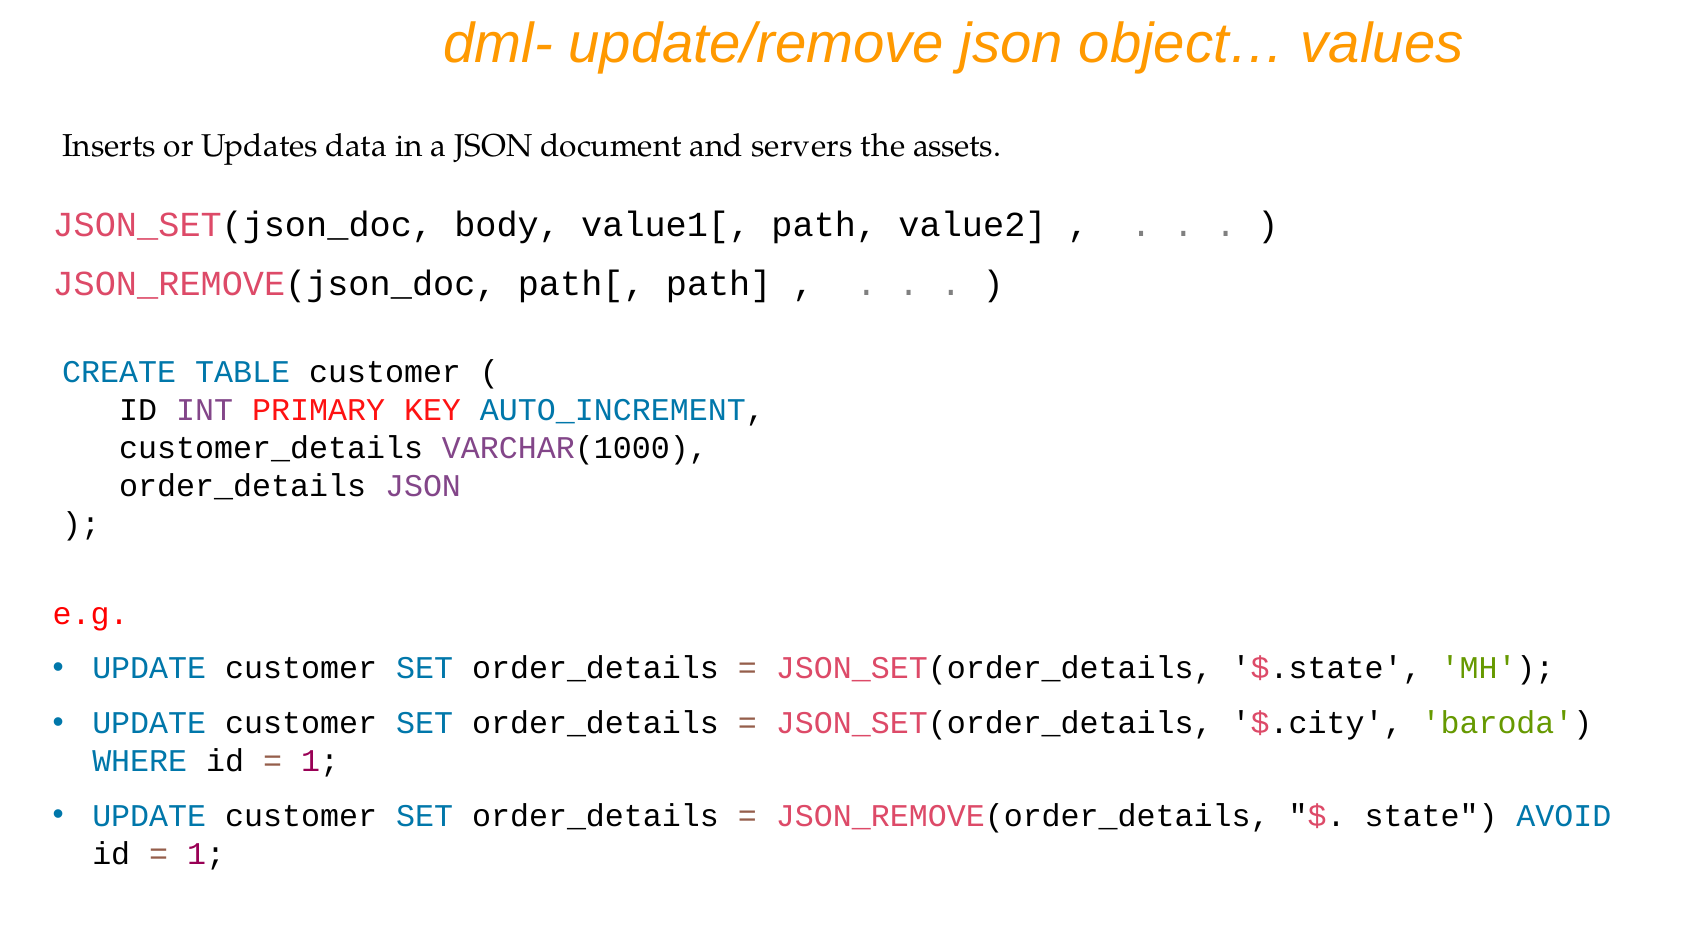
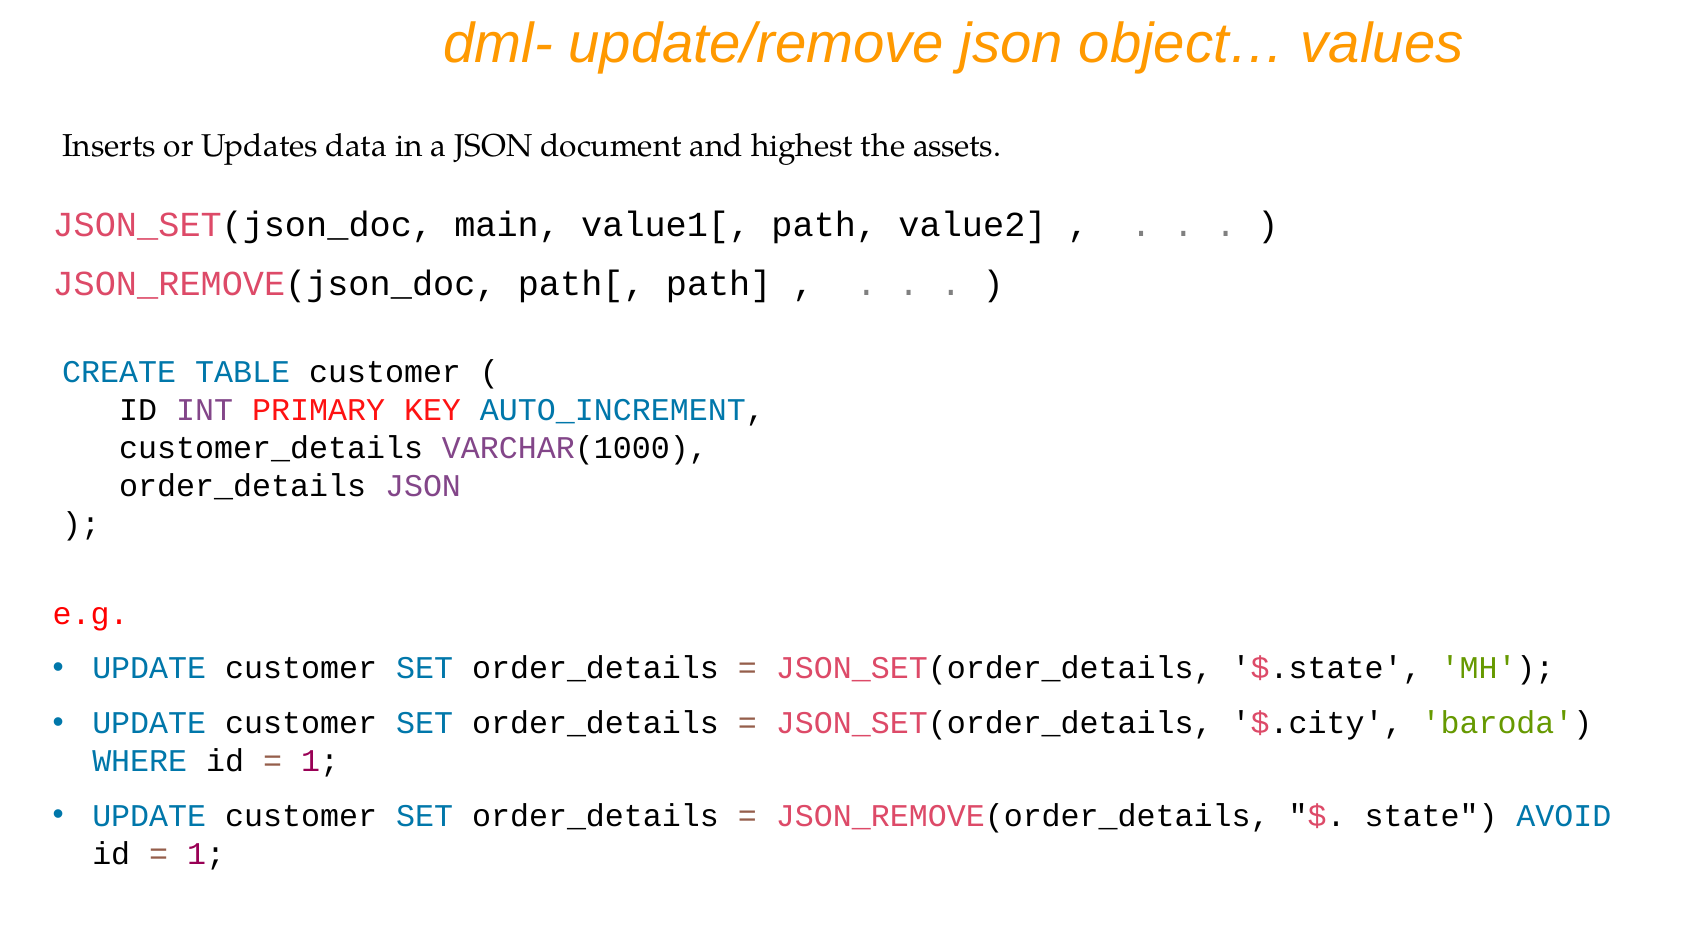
servers: servers -> highest (802, 146)
body: body -> main (507, 225)
